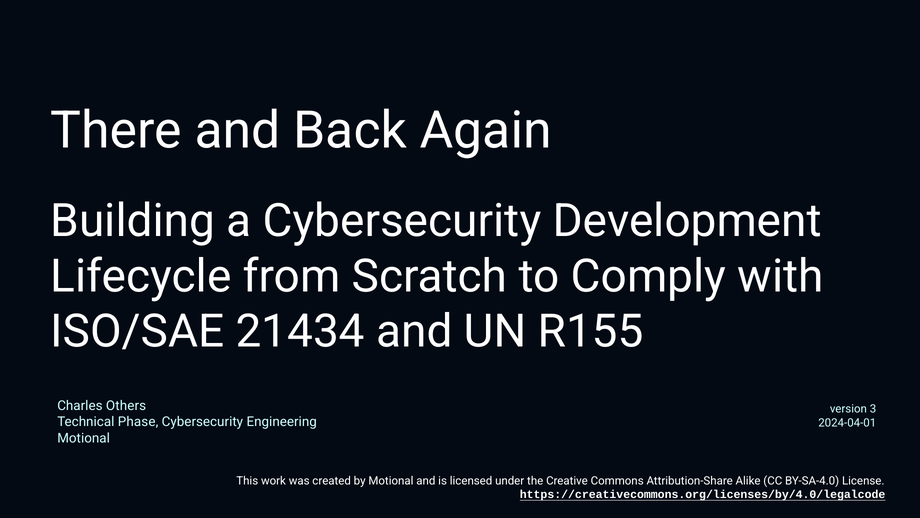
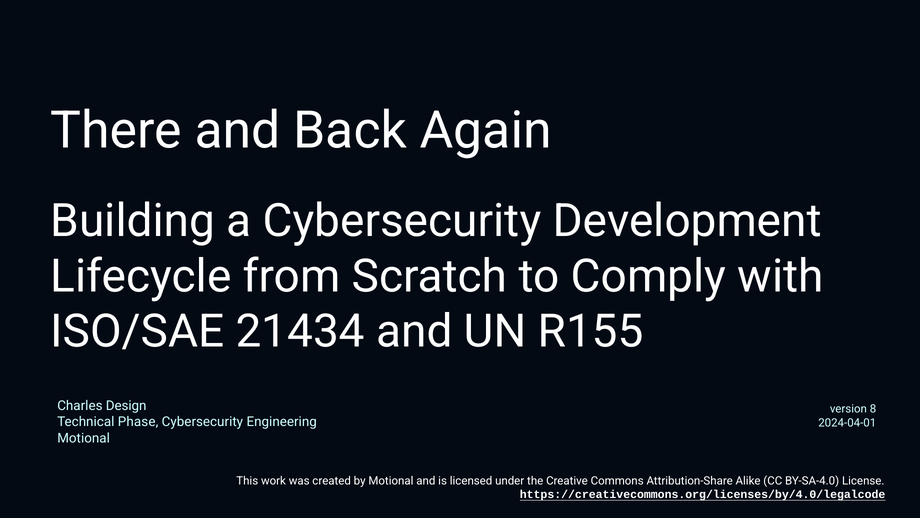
Others: Others -> Design (126, 406)
3: 3 -> 8 (873, 409)
